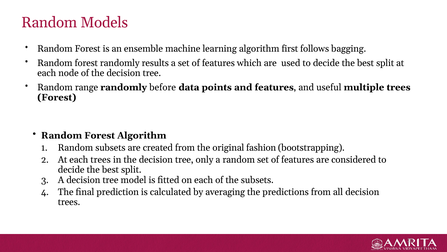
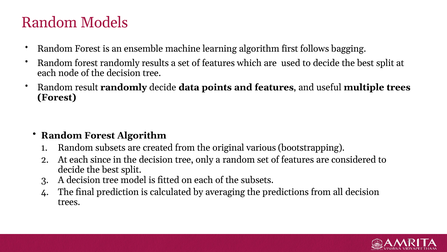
range: range -> result (87, 87)
randomly before: before -> decide (163, 87)
fashion: fashion -> various (261, 147)
each trees: trees -> since (101, 159)
